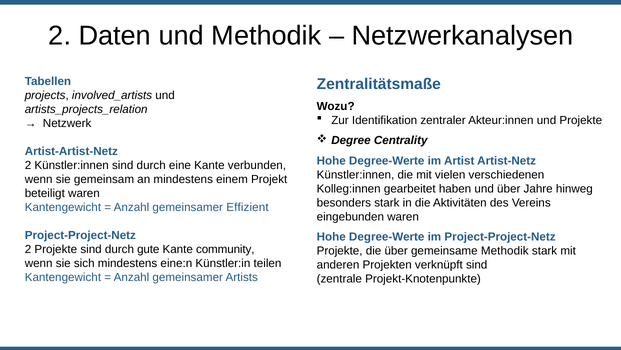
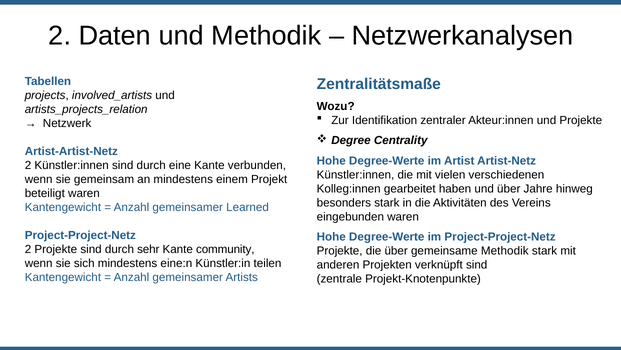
Effizient: Effizient -> Learned (248, 207)
gute: gute -> sehr (148, 249)
